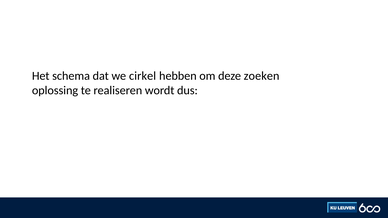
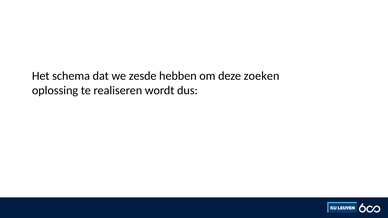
cirkel: cirkel -> zesde (143, 76)
